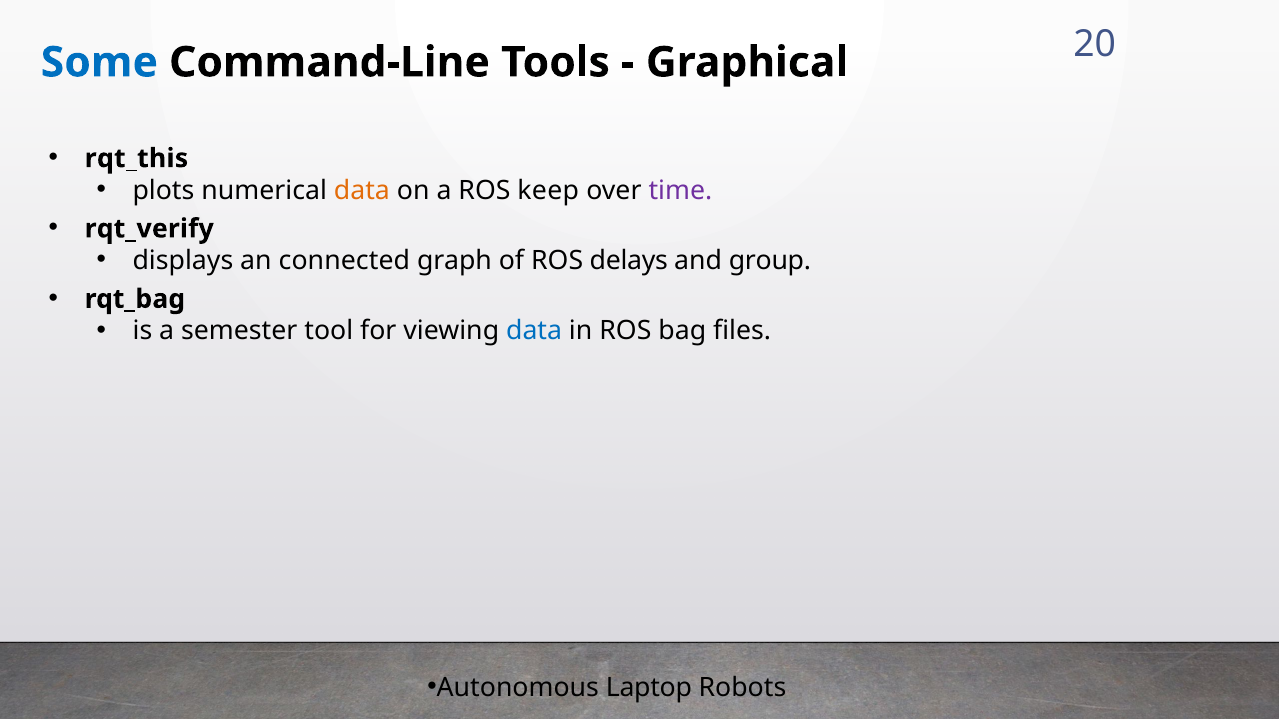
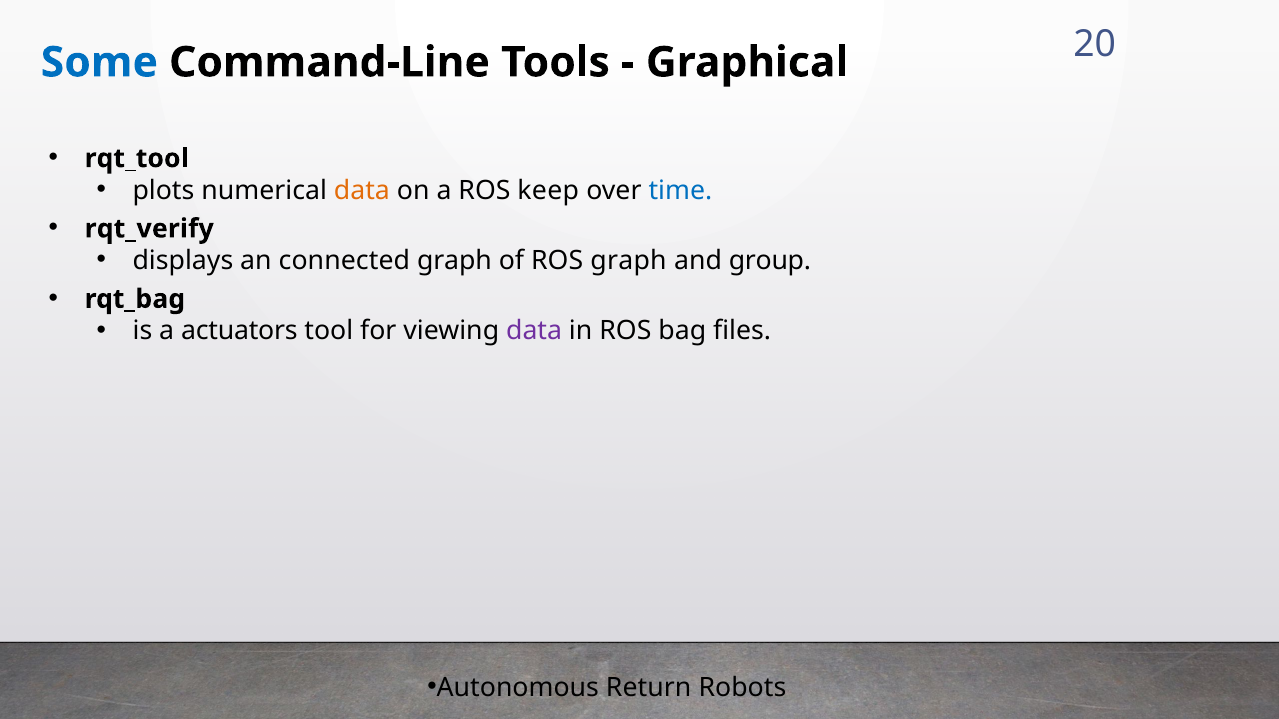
rqt_this: rqt_this -> rqt_tool (137, 158)
time colour: purple -> blue (680, 190)
ROS delays: delays -> graph (629, 261)
semester: semester -> actuators (239, 331)
data colour: blue -> purple (534, 331)
Laptop: Laptop -> Return (649, 688)
